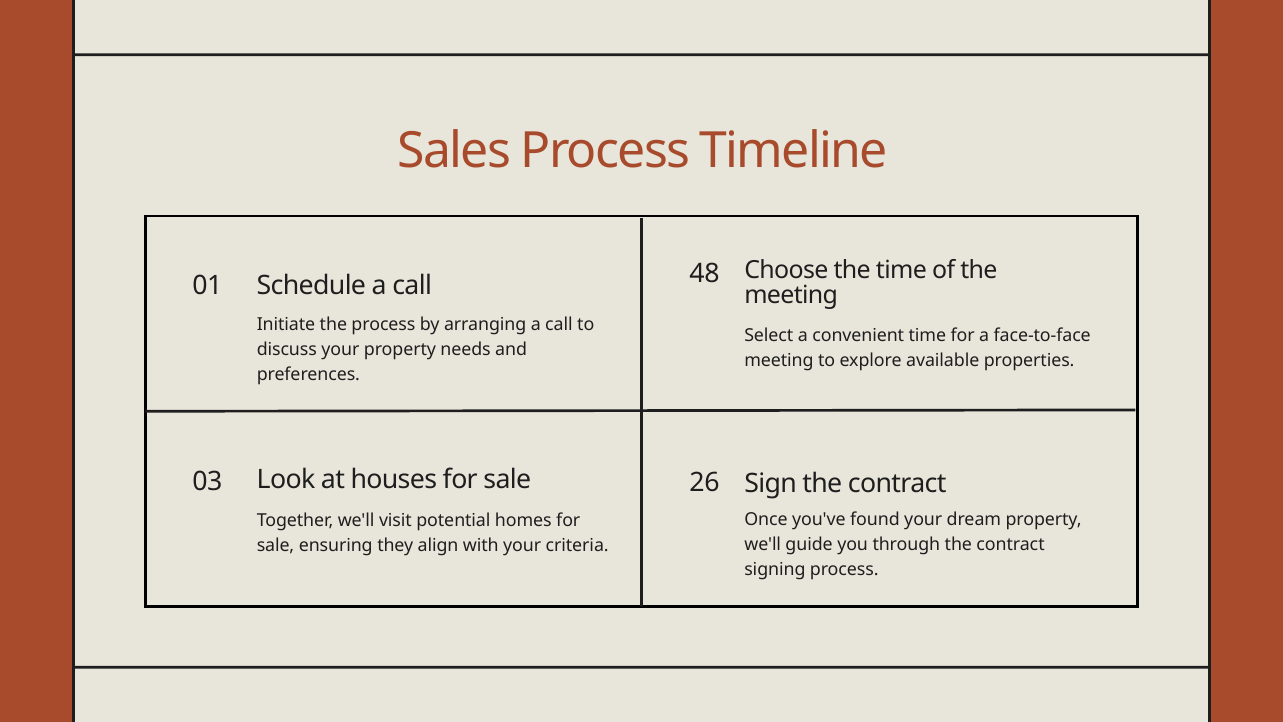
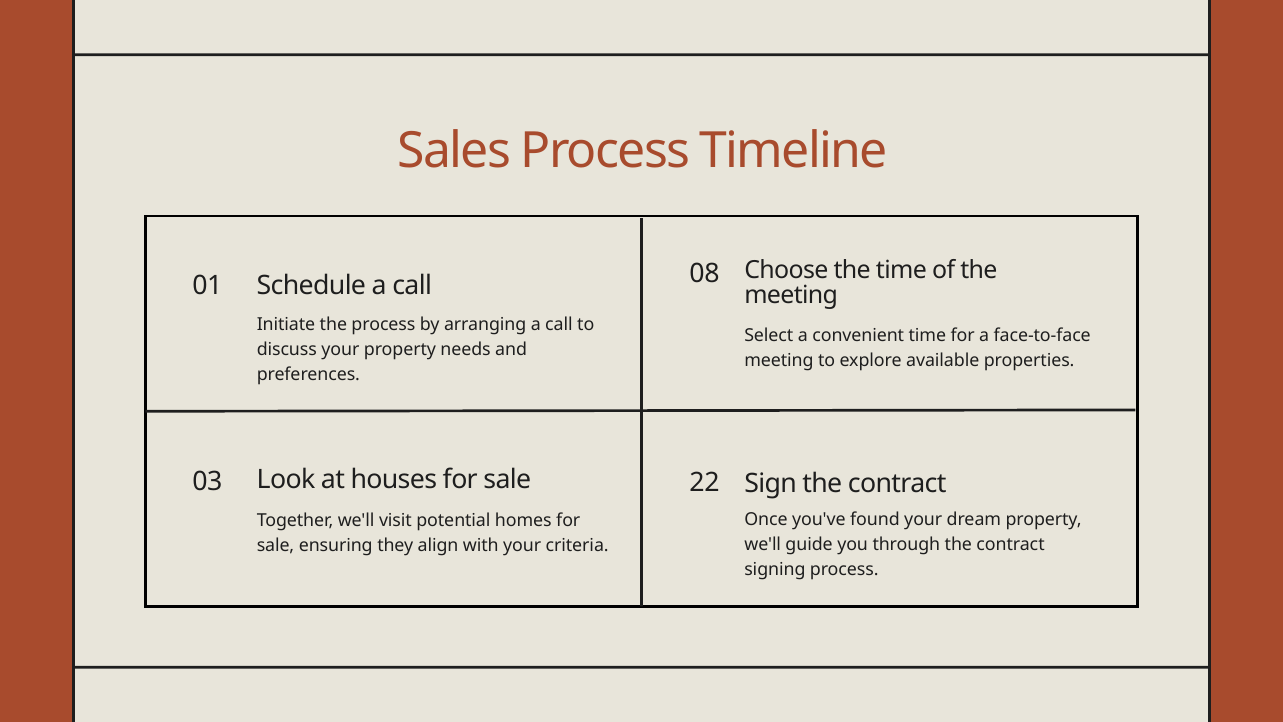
48: 48 -> 08 (705, 274)
26: 26 -> 22 (705, 483)
